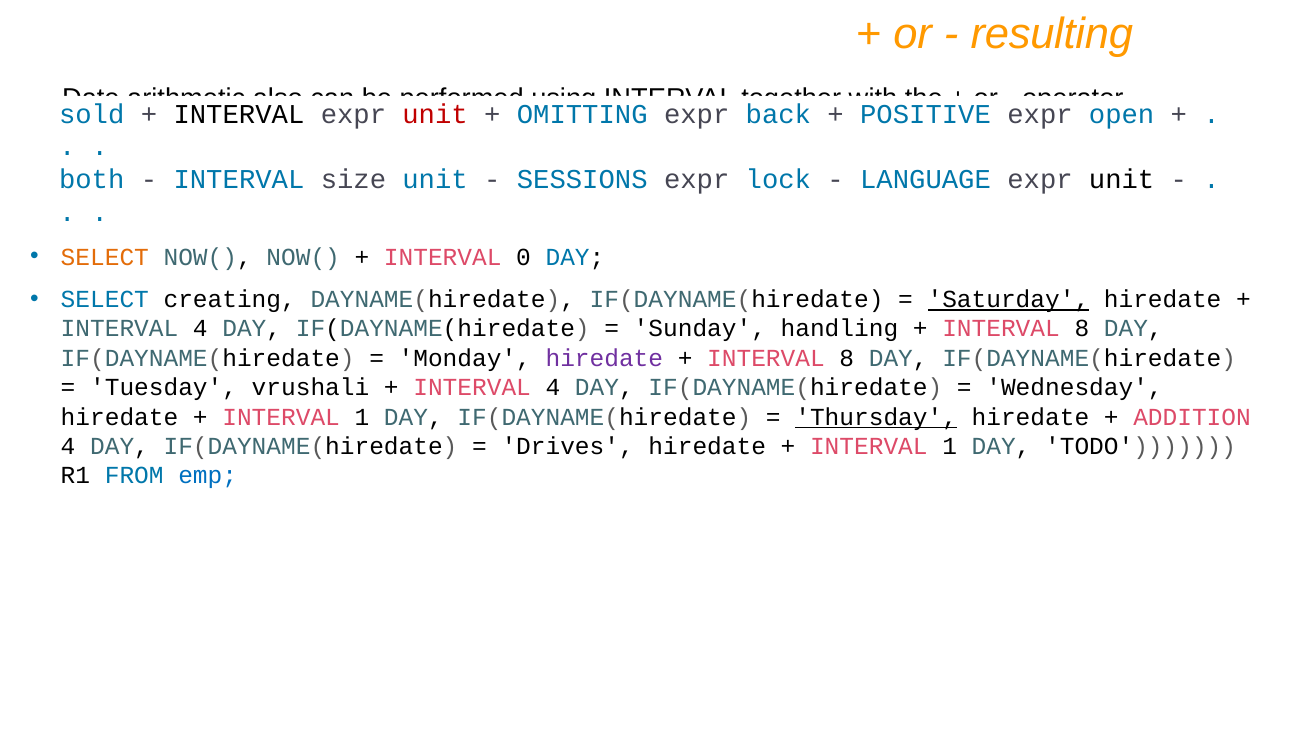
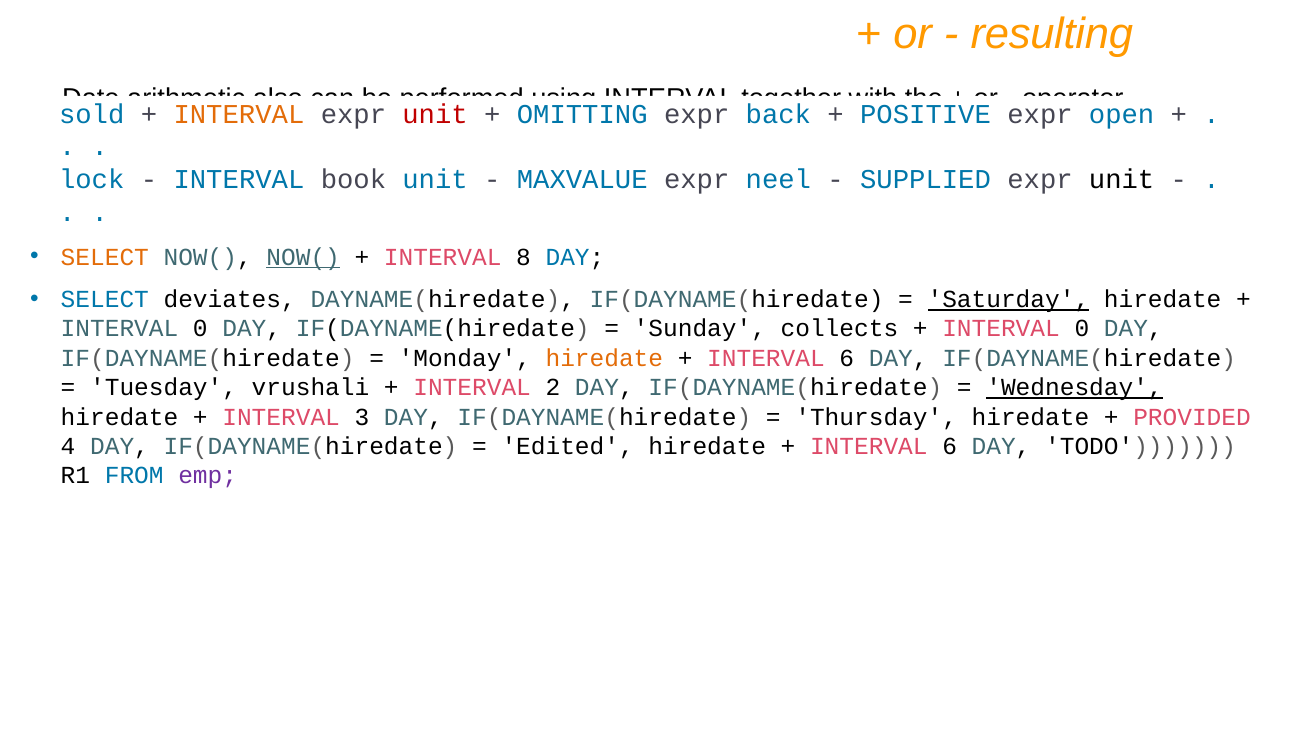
INTERVAL colour: black -> orange (239, 114)
both: both -> lock (92, 179)
size: size -> book (353, 179)
SESSIONS: SESSIONS -> MAXVALUE (582, 179)
lock: lock -> neel (778, 179)
LANGUAGE: LANGUAGE -> SUPPLIED (925, 179)
NOW( underline: none -> present (303, 257)
0: 0 -> 8 (524, 257)
creating: creating -> deviates (230, 299)
4: 4 -> 0 (200, 329)
handling: handling -> collects (839, 329)
8: 8 -> 0 (1082, 329)
hiredate colour: purple -> orange (604, 358)
8: 8 -> 6 (847, 358)
4: 4 -> 2 (553, 387)
Wednesday underline: none -> present (1075, 387)
1: 1 -> 3 (362, 417)
Thursday underline: present -> none (876, 417)
ADDITION: ADDITION -> PROVIDED (1192, 417)
Drives: Drives -> Edited (568, 446)
1: 1 -> 6 (950, 446)
emp colour: blue -> purple (208, 476)
